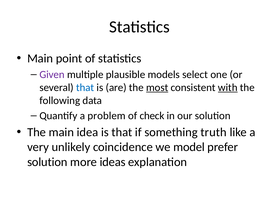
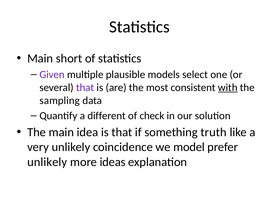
point: point -> short (69, 59)
that colour: blue -> purple (85, 88)
most underline: present -> none (157, 88)
following: following -> sampling (60, 101)
problem: problem -> different (107, 116)
solution: solution -> unlikely (47, 162)
